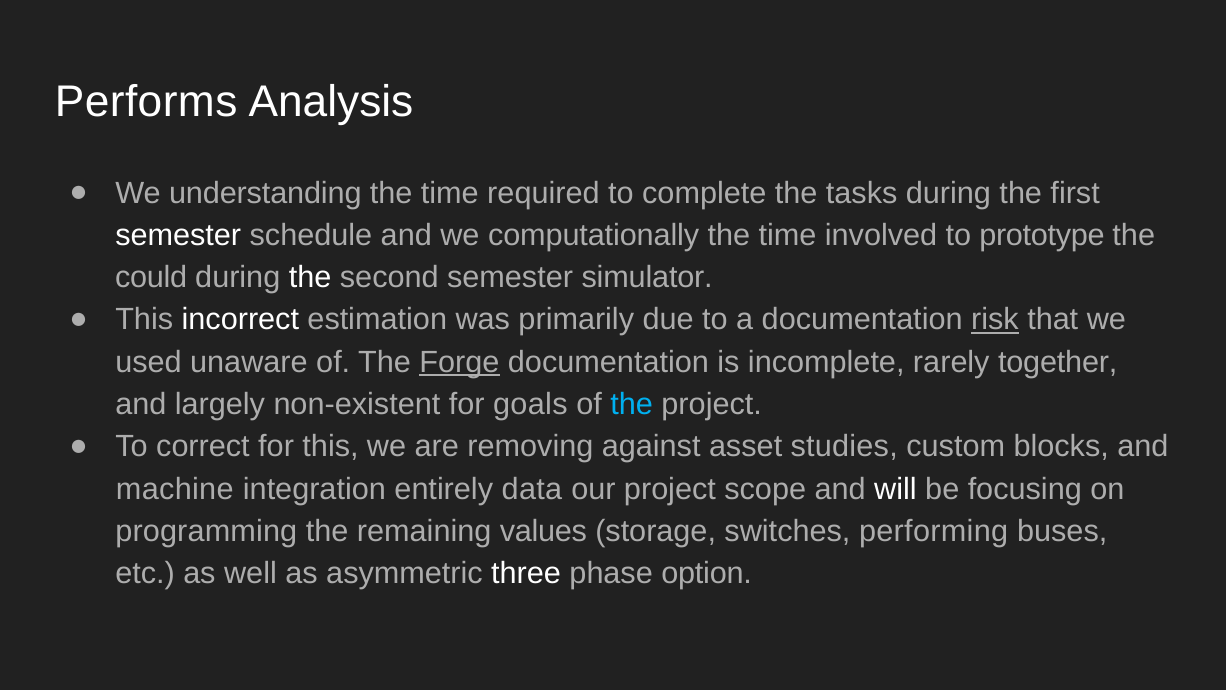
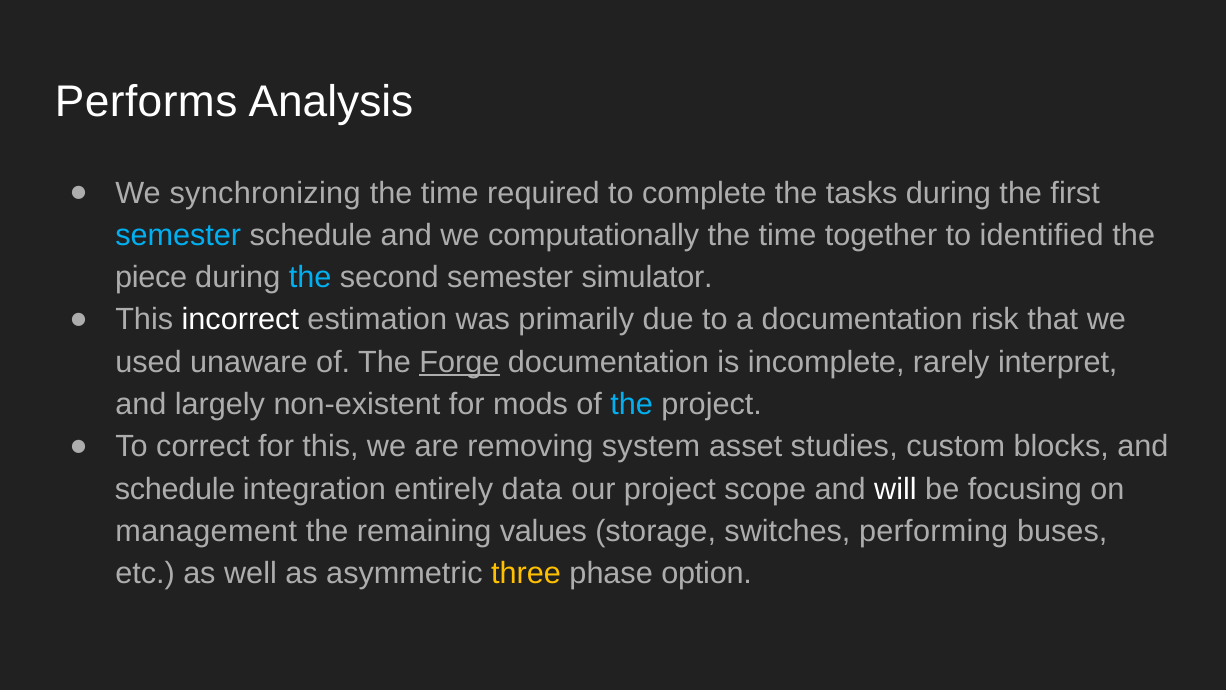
understanding: understanding -> synchronizing (265, 193)
semester colour: white -> light blue (178, 235)
involved: involved -> together (881, 235)
prototype: prototype -> identified (1042, 235)
could: could -> piece (151, 277)
the colour: white -> light blue (310, 277)
risk underline: present -> none (995, 320)
together: together -> interpret (1058, 362)
goals: goals -> mods (531, 404)
against: against -> system (651, 446)
machine: machine -> schedule (175, 489)
programming: programming -> management (206, 531)
three colour: white -> yellow (526, 573)
